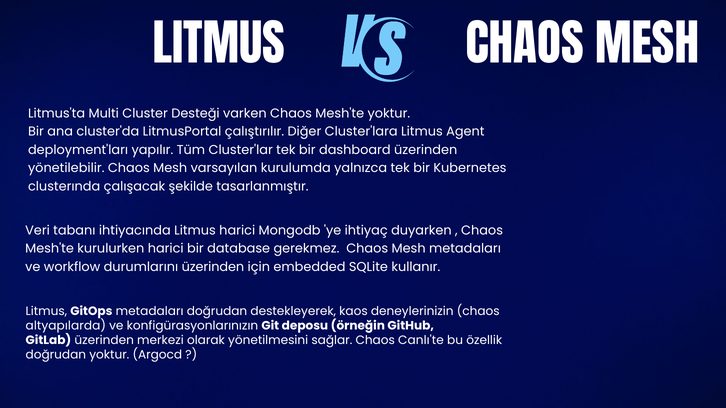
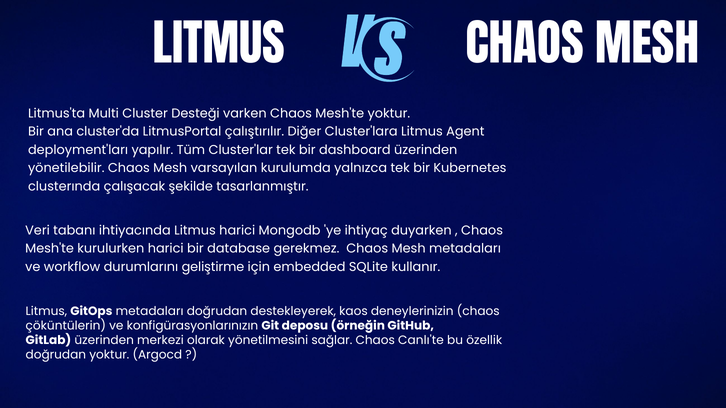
durumlarını üzerinden: üzerinden -> geliştirme (213, 267)
altyapılarda: altyapılarda -> çöküntülerin (66, 326)
